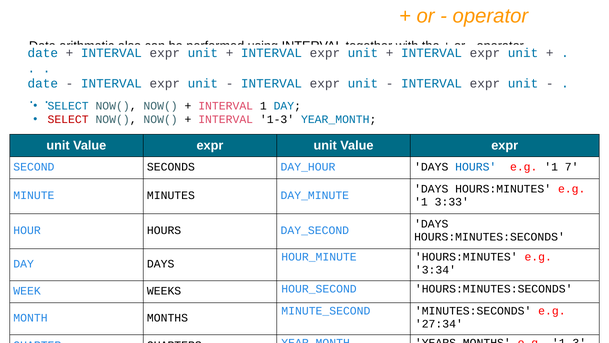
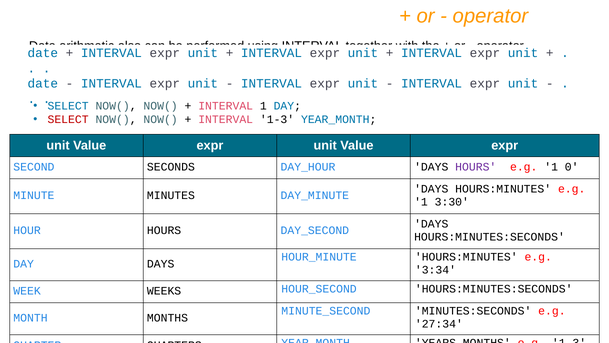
HOURS colour: blue -> purple (476, 167)
7: 7 -> 0 (572, 167)
3:33: 3:33 -> 3:30 (452, 202)
